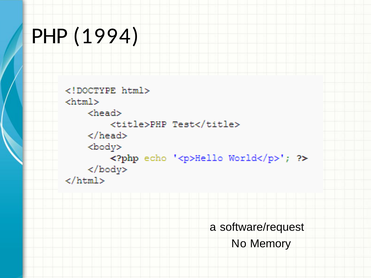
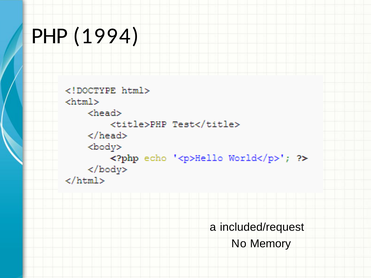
software/request: software/request -> included/request (262, 227)
